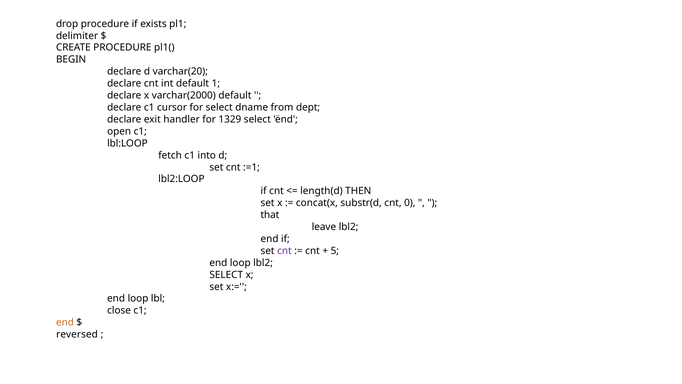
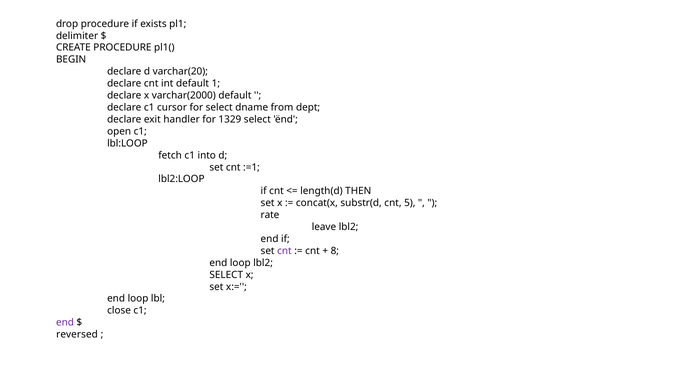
0: 0 -> 5 (410, 203)
that: that -> rate (270, 215)
5: 5 -> 8 (335, 251)
end colour: orange -> purple (65, 322)
